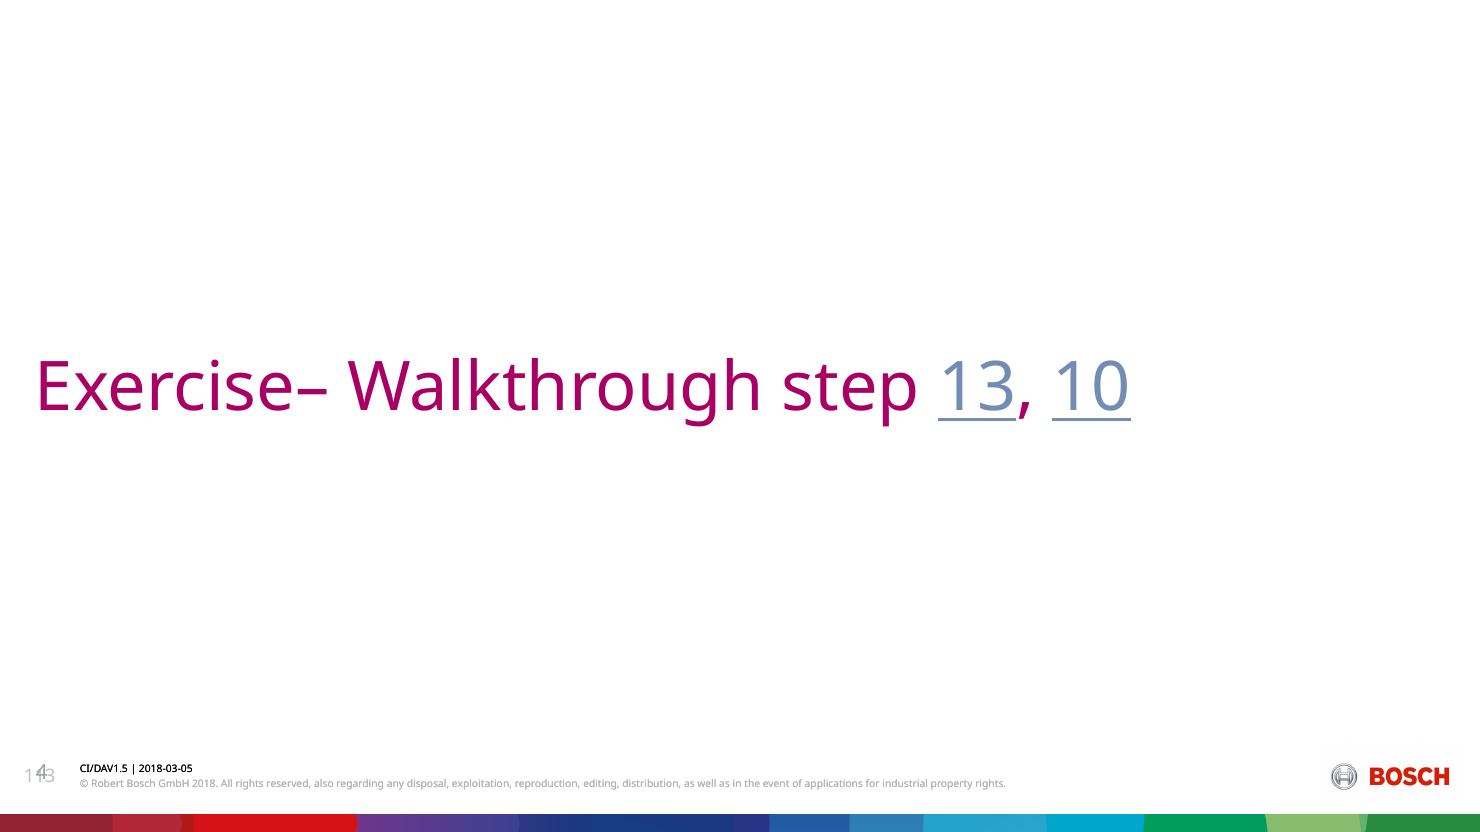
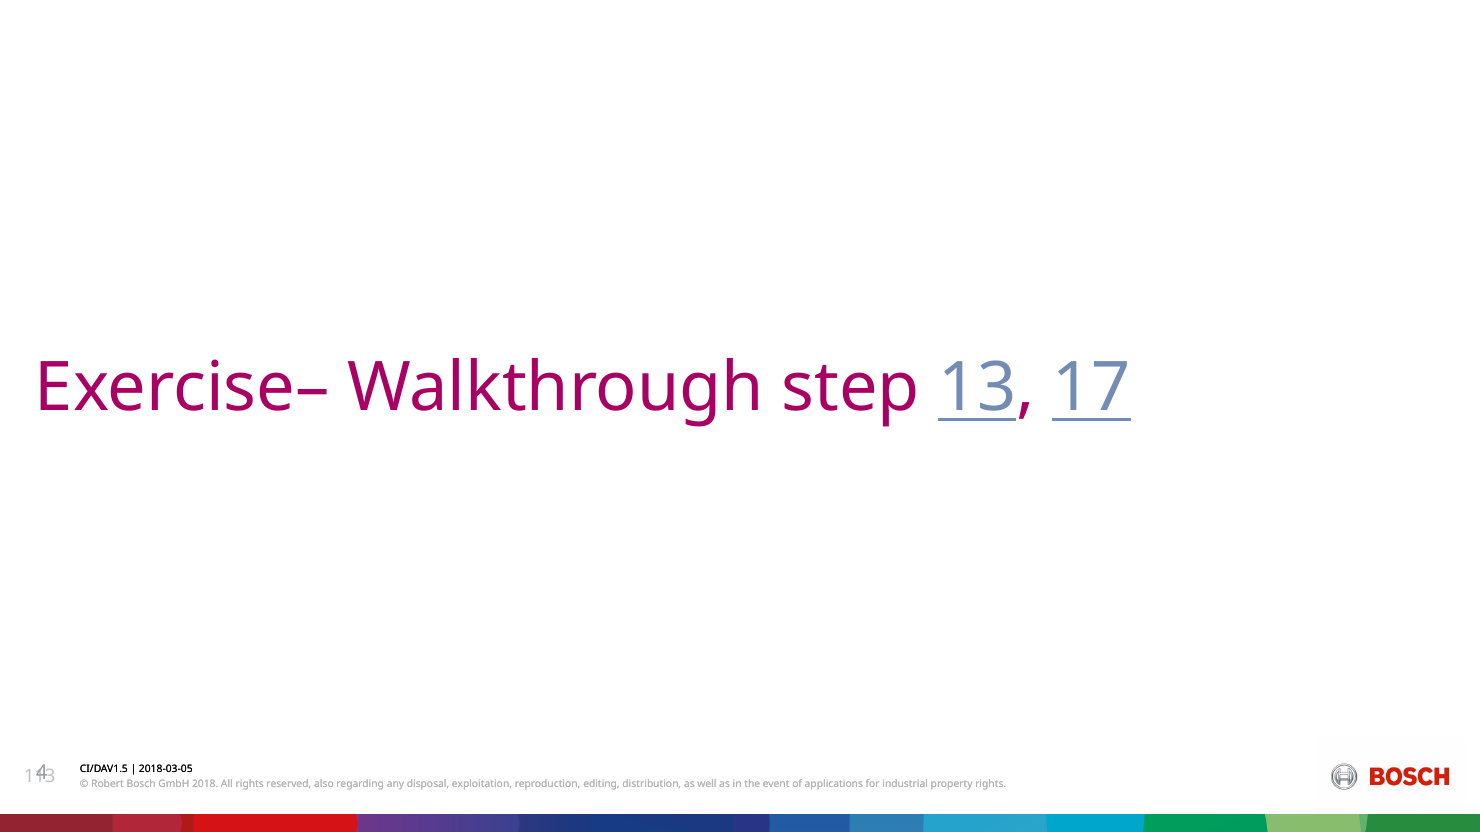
10: 10 -> 17 (1092, 389)
